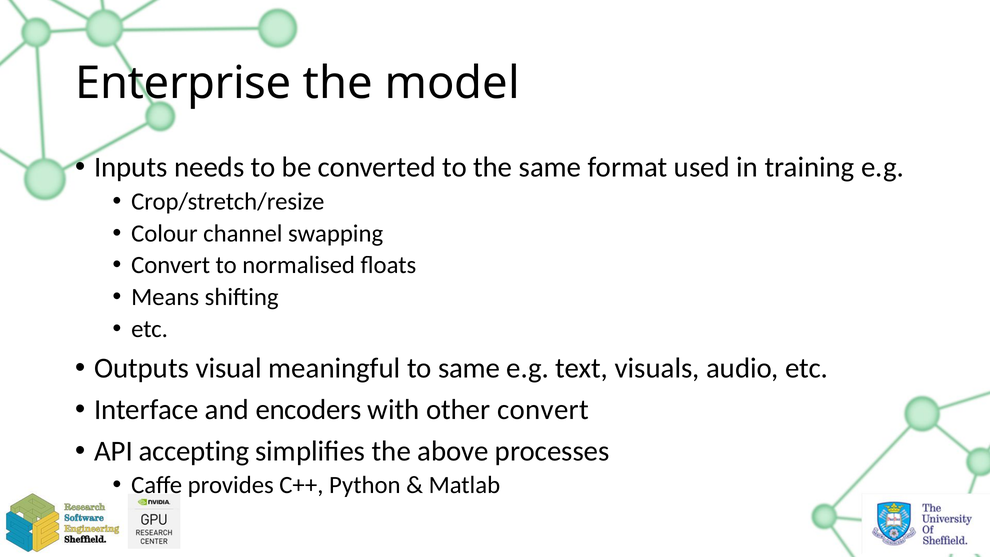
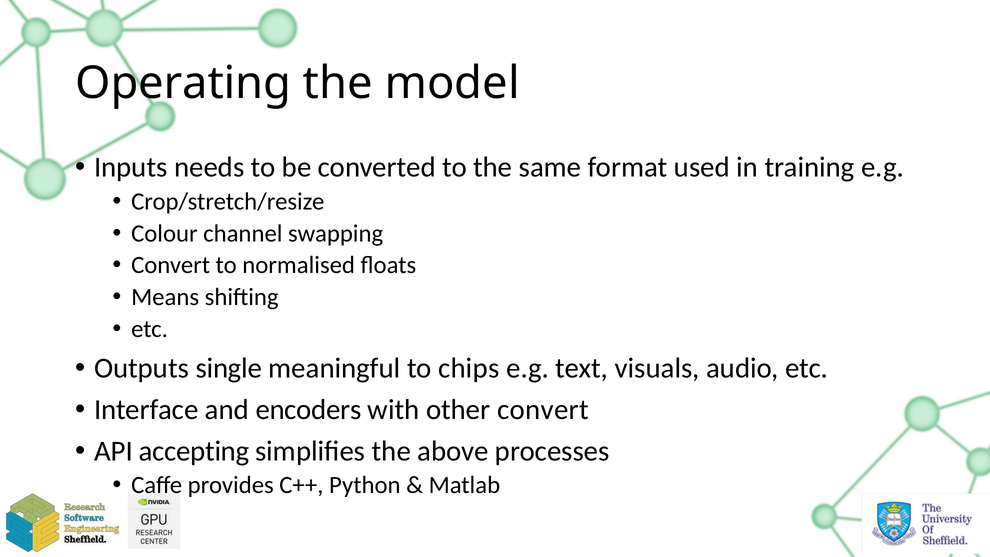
Enterprise: Enterprise -> Operating (183, 83)
visual: visual -> single (229, 368)
to same: same -> chips (469, 368)
